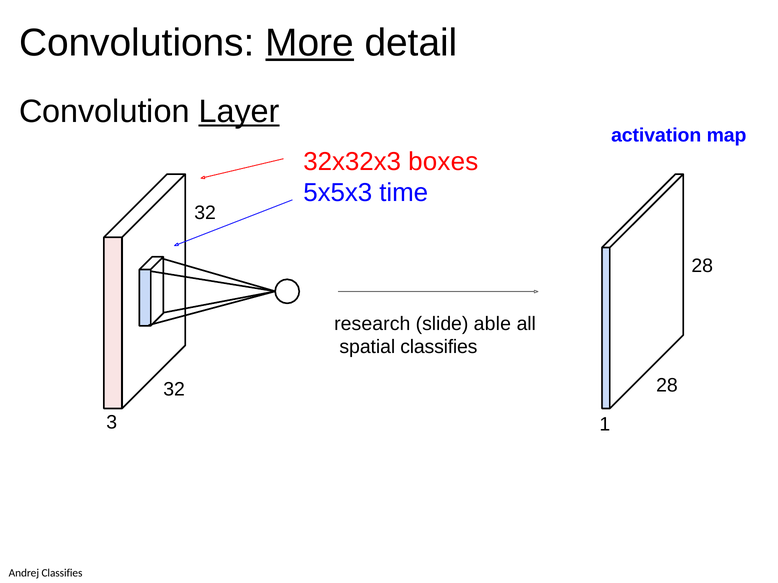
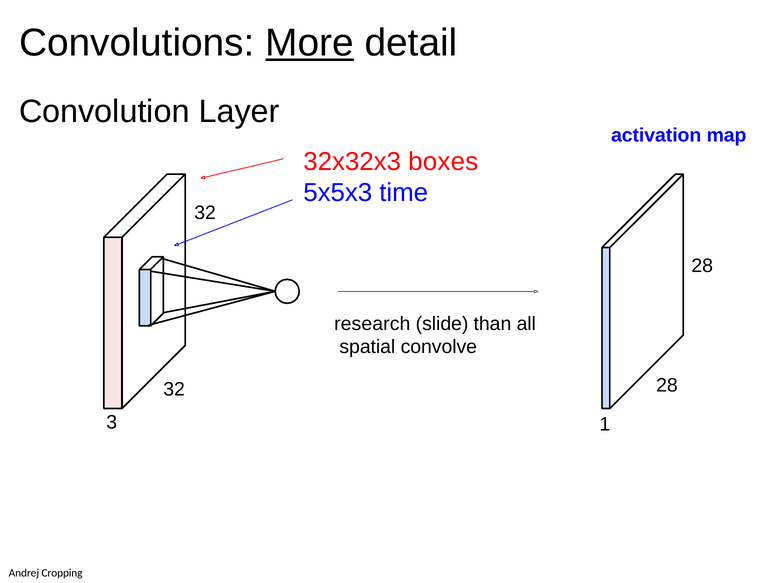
Layer underline: present -> none (239, 112)
able: able -> than (492, 324)
spatial classifies: classifies -> convolve (439, 347)
Andrej Classifies: Classifies -> Cropping (62, 573)
